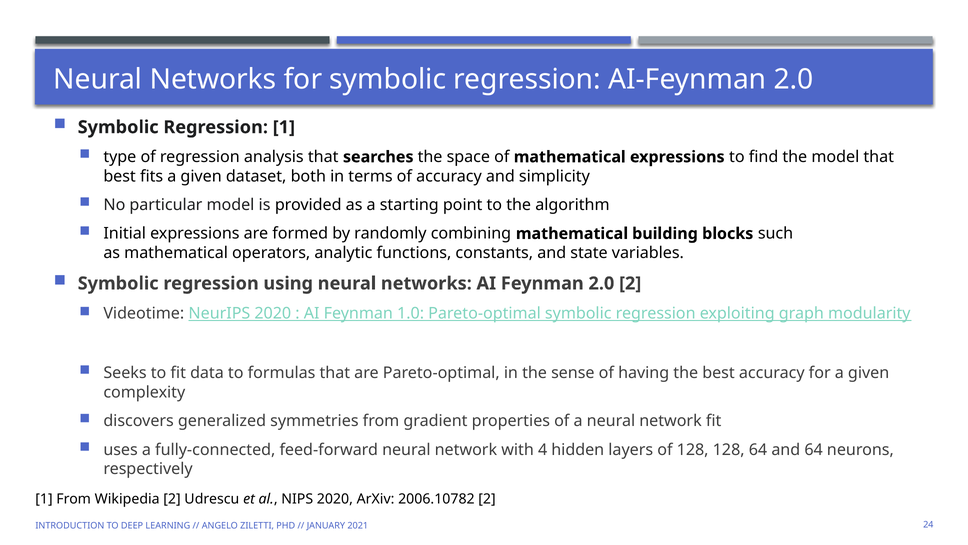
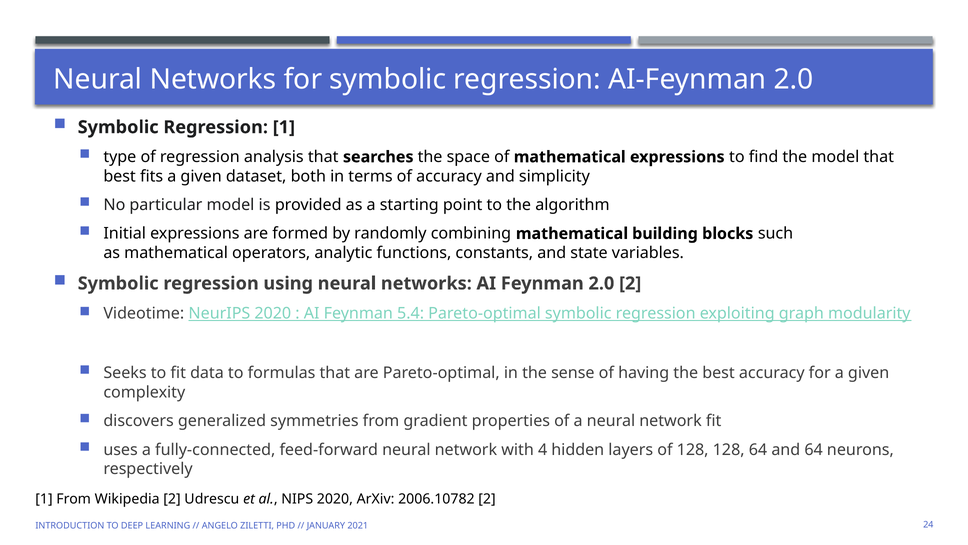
1.0: 1.0 -> 5.4 (411, 313)
